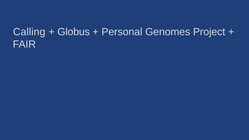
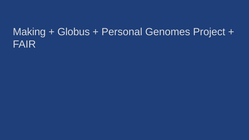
Calling: Calling -> Making (29, 32)
